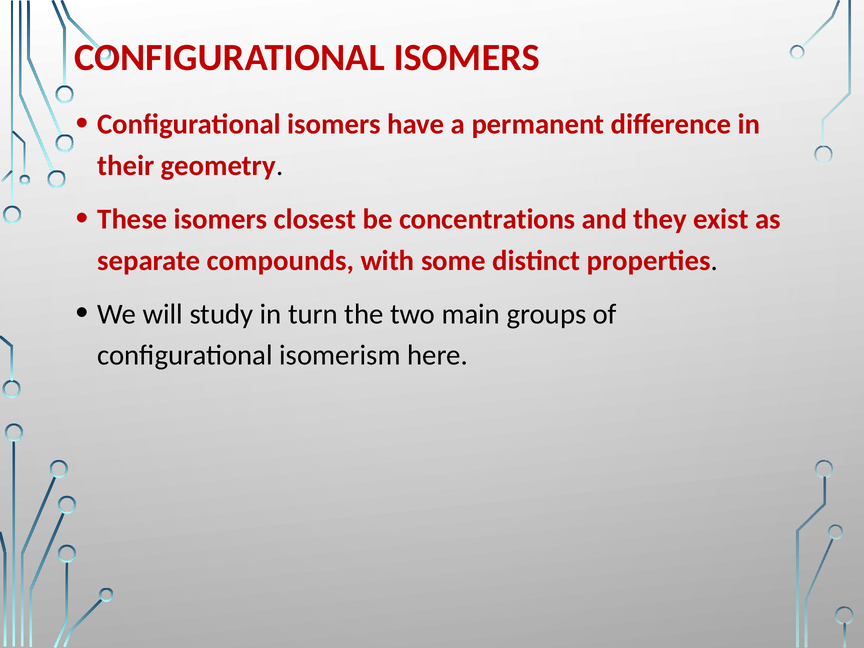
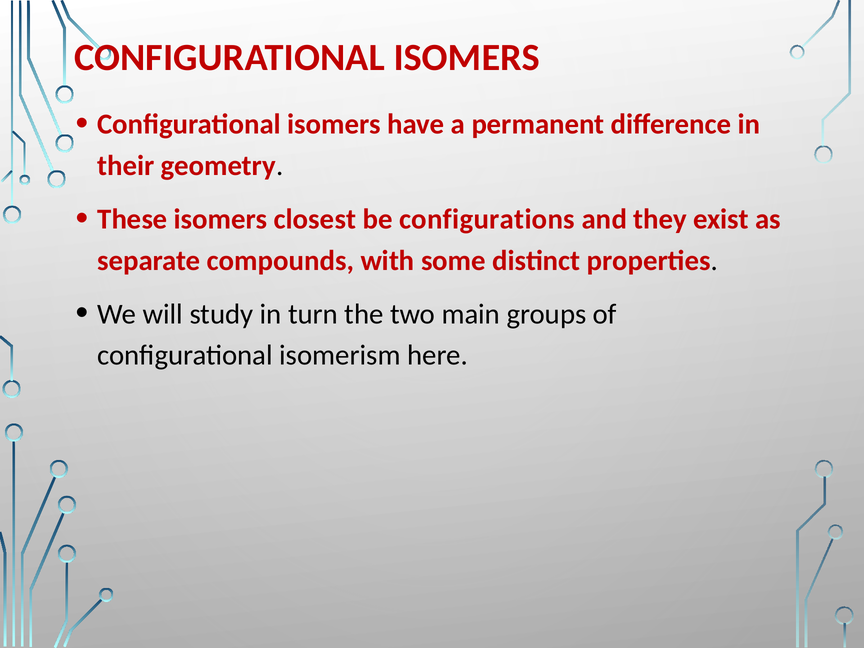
concentrations: concentrations -> configurations (487, 219)
